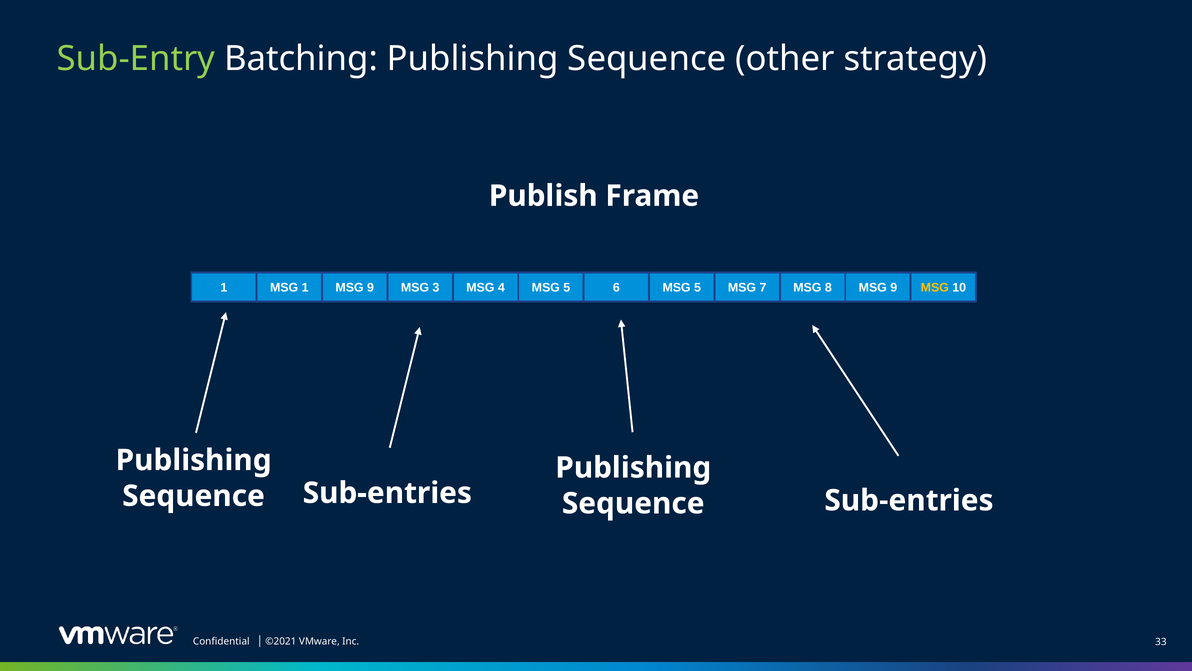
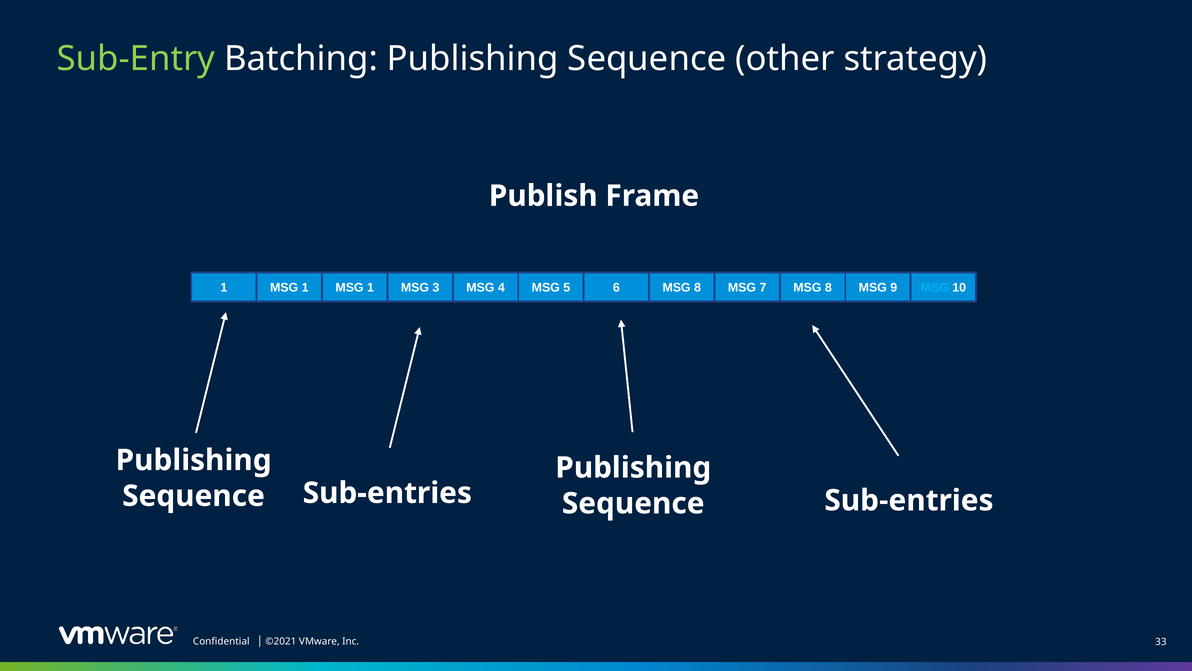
1 MSG 9: 9 -> 1 (371, 288)
1 MSG 5: 5 -> 8 (698, 288)
MSG colour: yellow -> light blue (935, 288)
